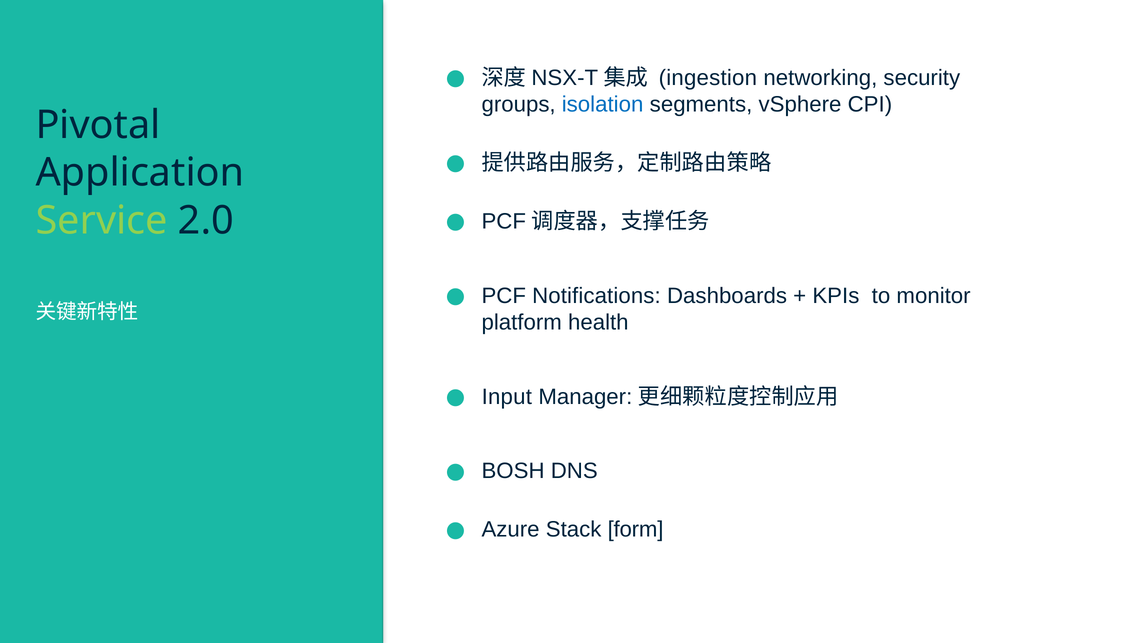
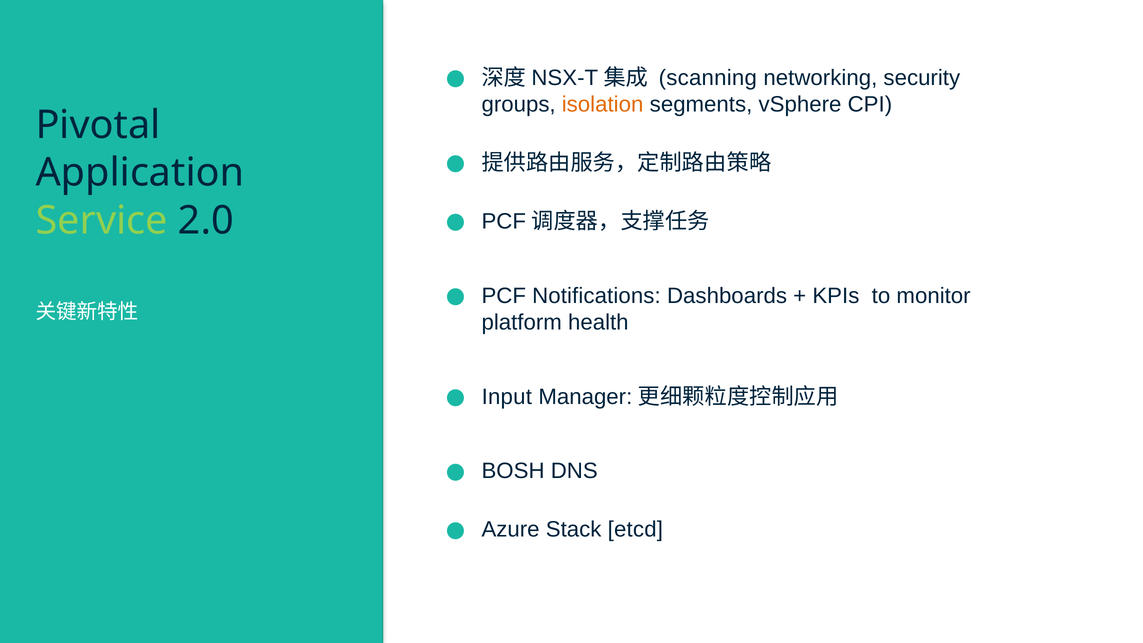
ingestion: ingestion -> scanning (708, 78)
isolation colour: blue -> orange (603, 104)
form: form -> etcd (635, 530)
